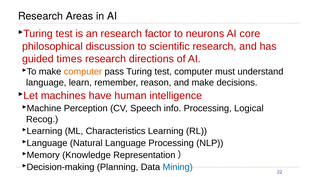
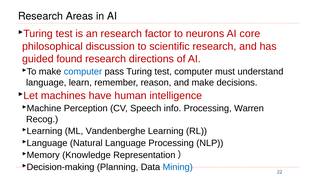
times: times -> found (69, 59)
computer colour: orange -> blue (83, 72)
Logical: Logical -> Warren (249, 108)
Characteristics: Characteristics -> Vandenberghe (116, 131)
